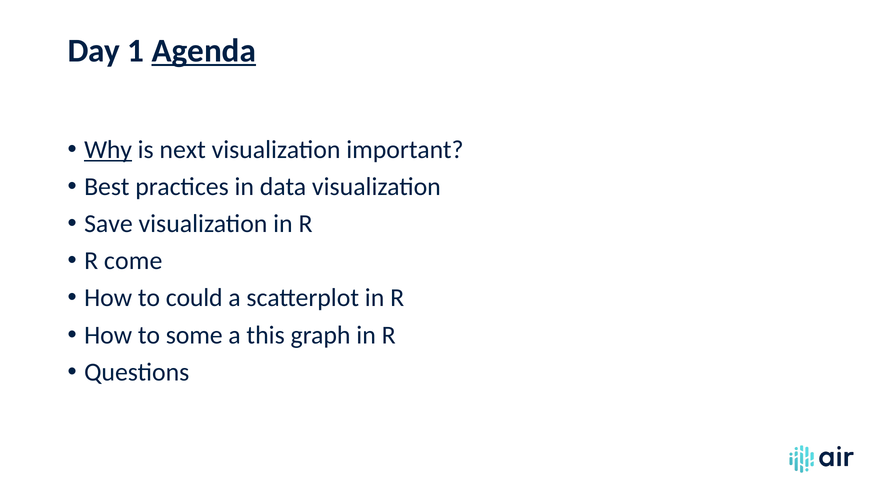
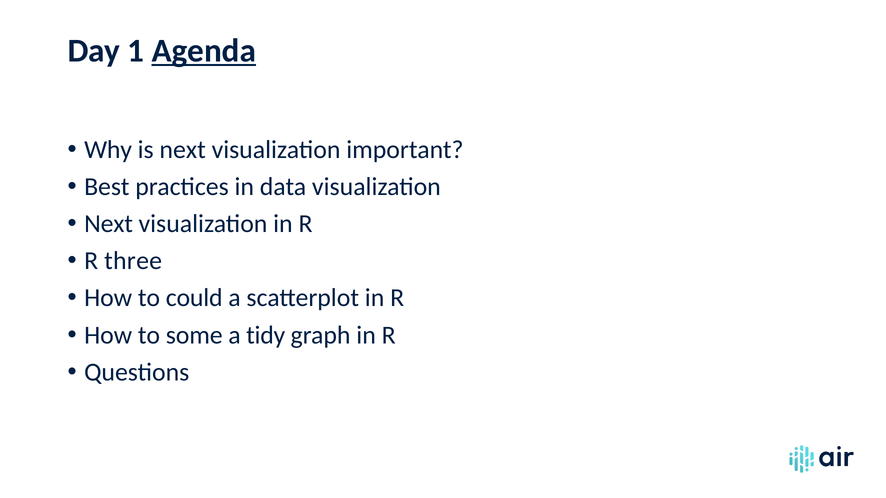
Why underline: present -> none (108, 150)
Save: Save -> Next (109, 224)
come: come -> three (133, 261)
this: this -> tidy (266, 335)
